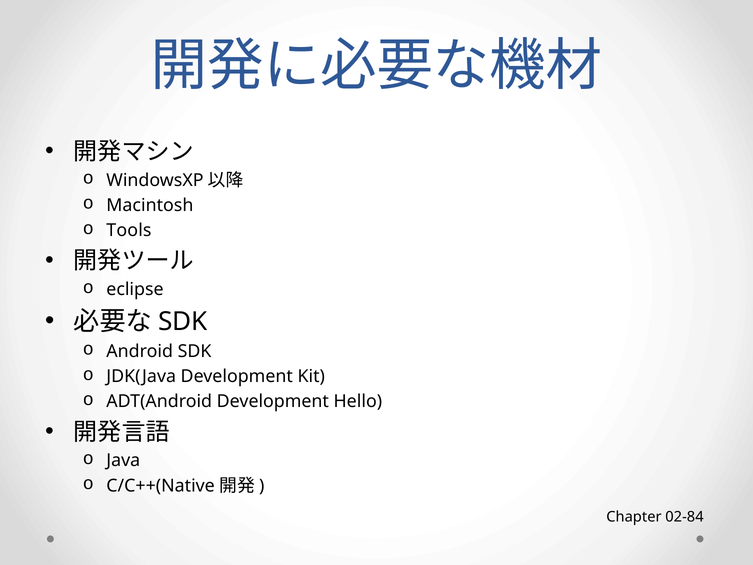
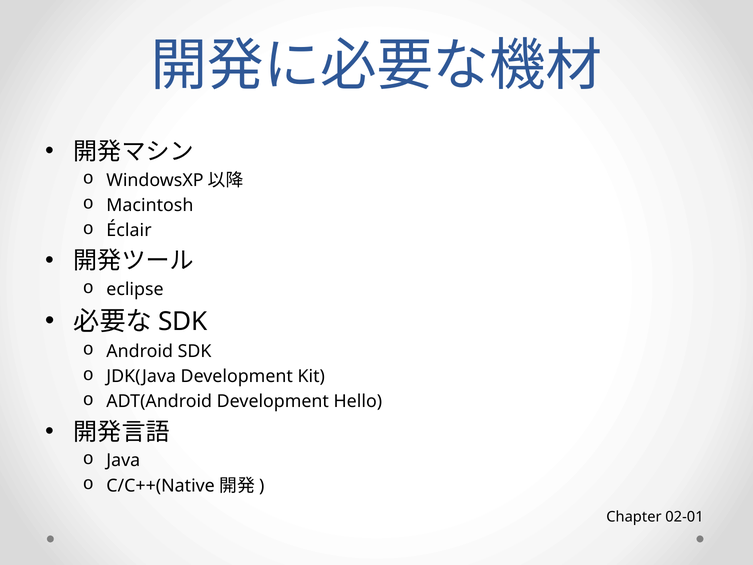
Tools: Tools -> Éclair (129, 230)
02-84: 02-84 -> 02-01 (684, 517)
